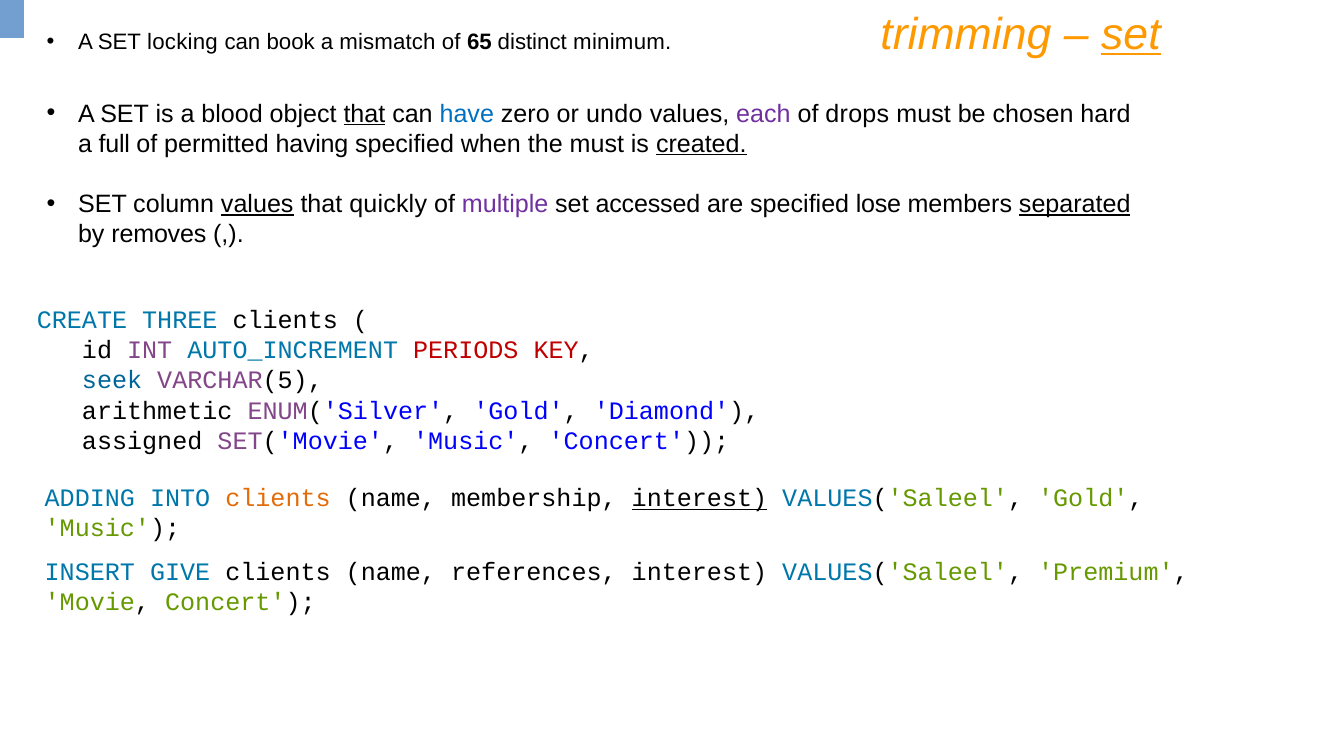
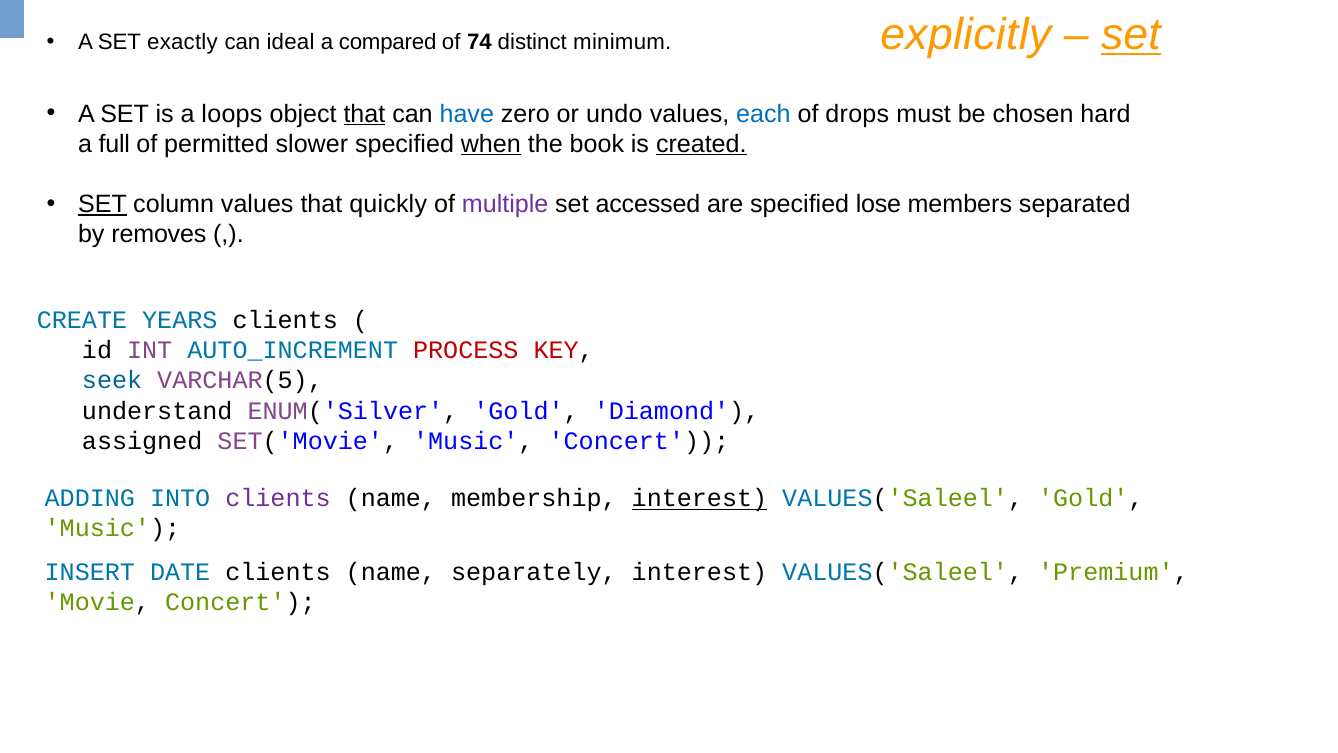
trimming: trimming -> explicitly (966, 35)
locking: locking -> exactly (182, 42)
book: book -> ideal (291, 42)
mismatch: mismatch -> compared (388, 42)
65: 65 -> 74 (479, 42)
blood: blood -> loops (232, 114)
each colour: purple -> blue (763, 114)
having: having -> slower (312, 144)
when underline: none -> present (491, 144)
the must: must -> book (597, 144)
SET underline: none -> present (102, 204)
values underline: present -> none (257, 204)
separated underline: present -> none (1075, 204)
THREE: THREE -> YEARS (180, 320)
PERIODS: PERIODS -> PROCESS (466, 350)
arithmetic: arithmetic -> understand (157, 411)
clients colour: orange -> purple (278, 498)
GIVE: GIVE -> DATE (180, 572)
references: references -> separately (534, 572)
